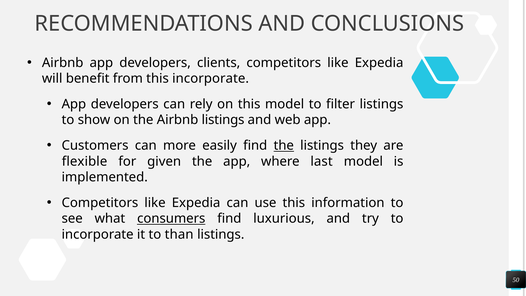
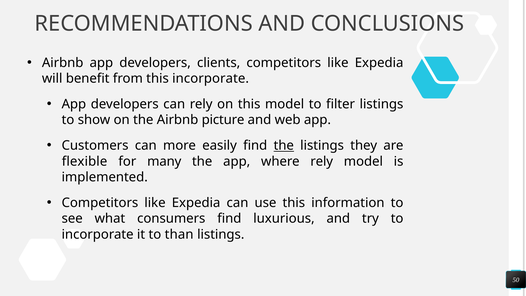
Airbnb listings: listings -> picture (223, 120)
given: given -> many (164, 161)
where last: last -> rely (322, 161)
consumers underline: present -> none (171, 219)
